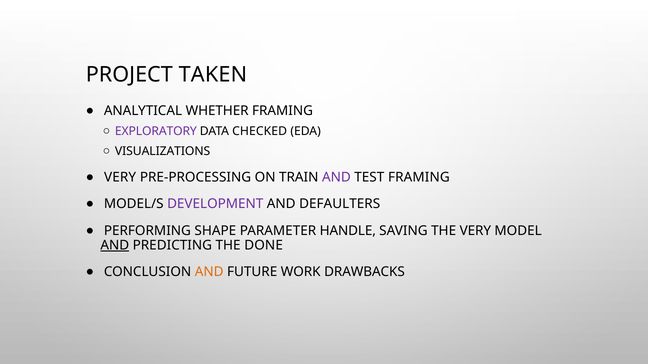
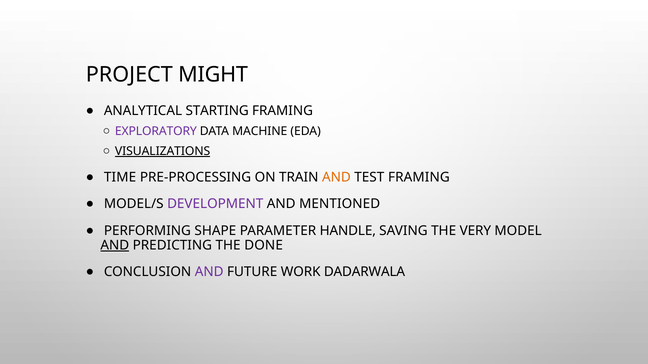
TAKEN: TAKEN -> MIGHT (213, 75)
WHETHER: WHETHER -> STARTING (217, 111)
CHECKED: CHECKED -> MACHINE (260, 132)
VISUALIZATIONS underline: none -> present (163, 151)
VERY: VERY -> TIME (120, 177)
AND colour: purple -> orange (336, 177)
DEFAULTERS: DEFAULTERS -> MENTIONED (340, 204)
AND colour: orange -> purple (209, 272)
DRAWBACKS: DRAWBACKS -> DADARWALA (365, 272)
